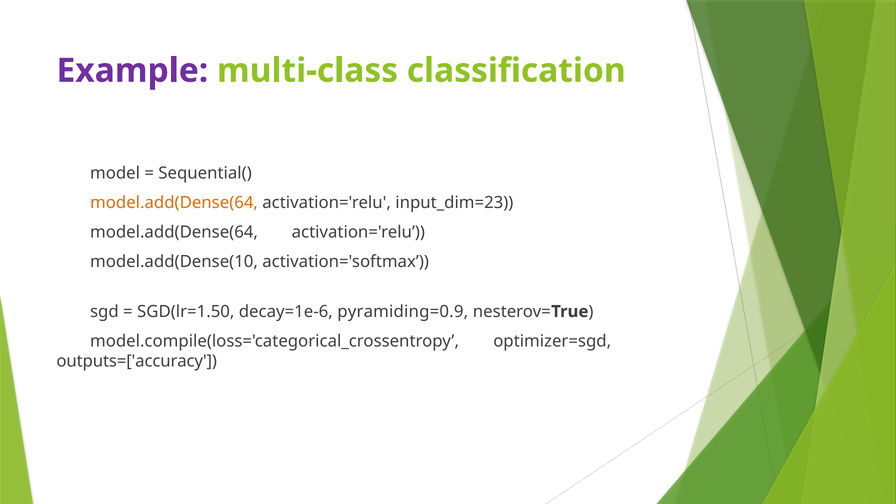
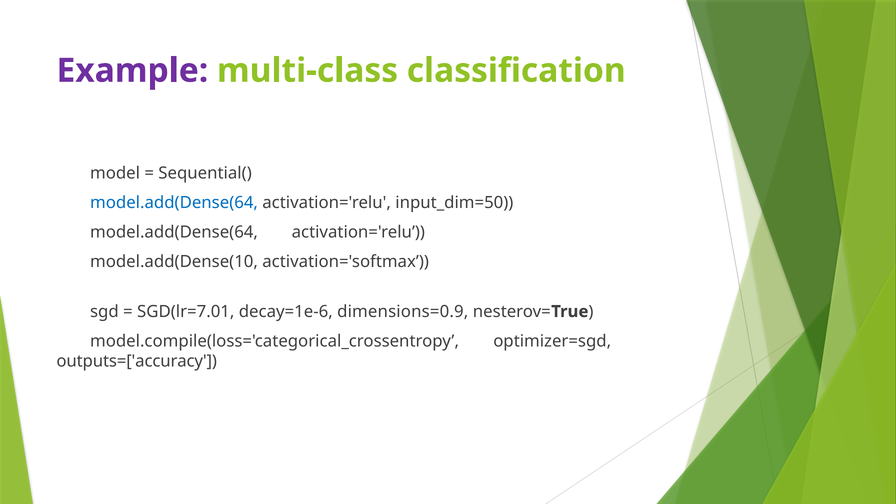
model.add(Dense(64 colour: orange -> blue (174, 203)
input_dim=23: input_dim=23 -> input_dim=50 (454, 203)
SGD(lr=1.50: SGD(lr=1.50 -> SGD(lr=7.01 (186, 312)
pyramiding=0.9: pyramiding=0.9 -> dimensions=0.9 (403, 312)
